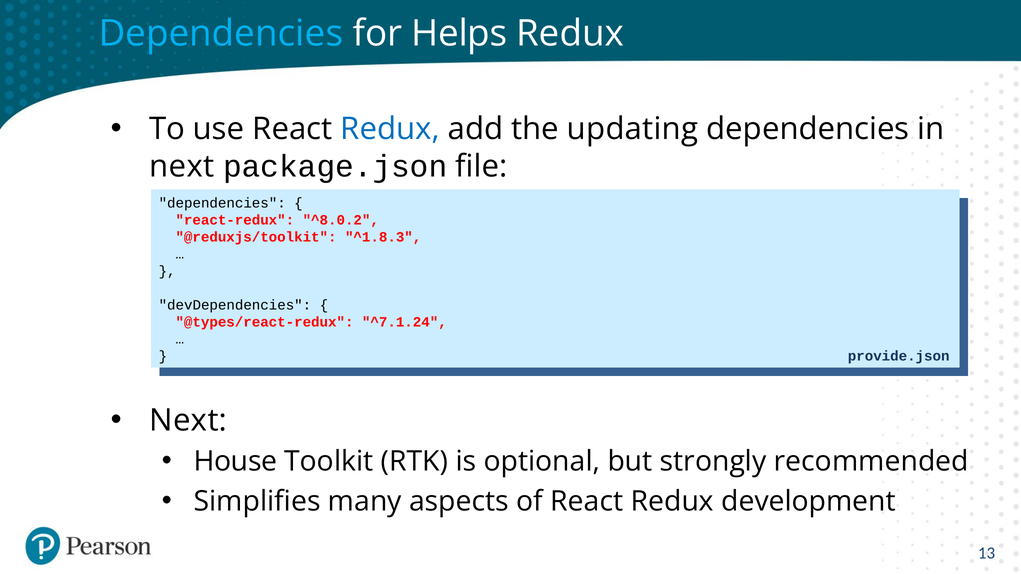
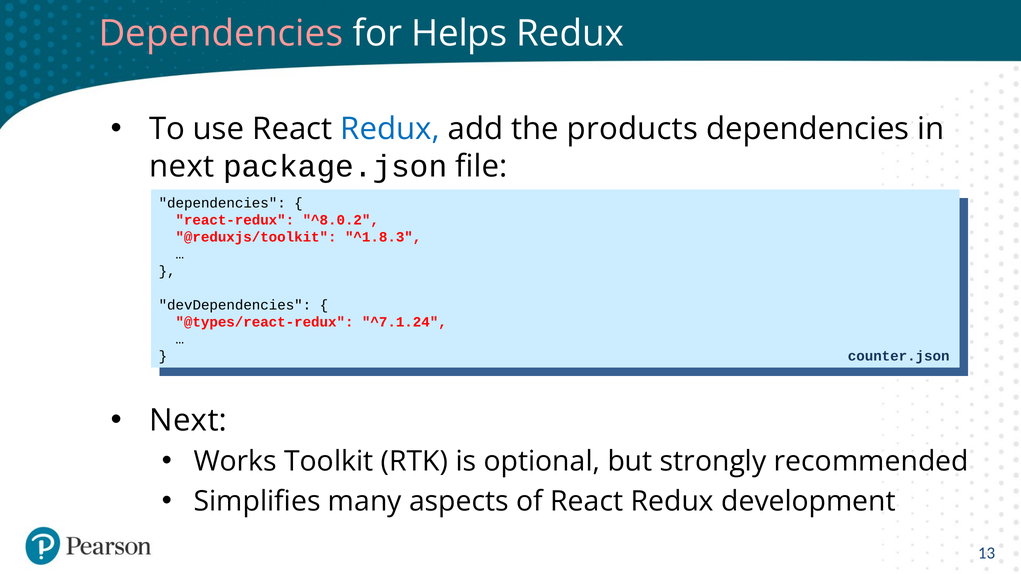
Dependencies colour: light blue -> pink (221, 34)
updating: updating -> products (632, 129)
provide.json: provide.json -> counter.json (899, 356)
House: House -> Works (235, 462)
